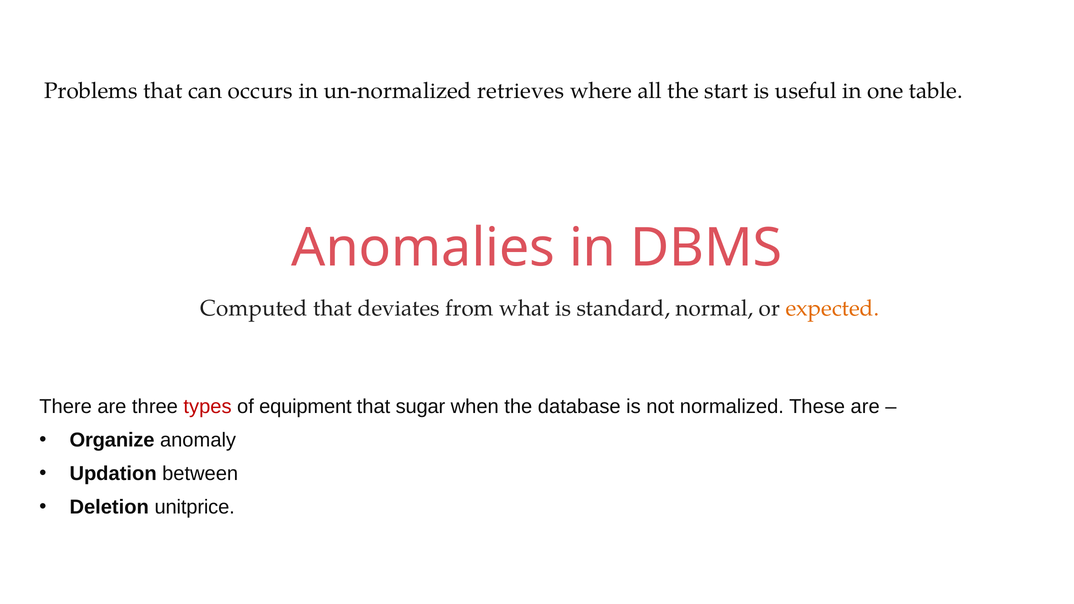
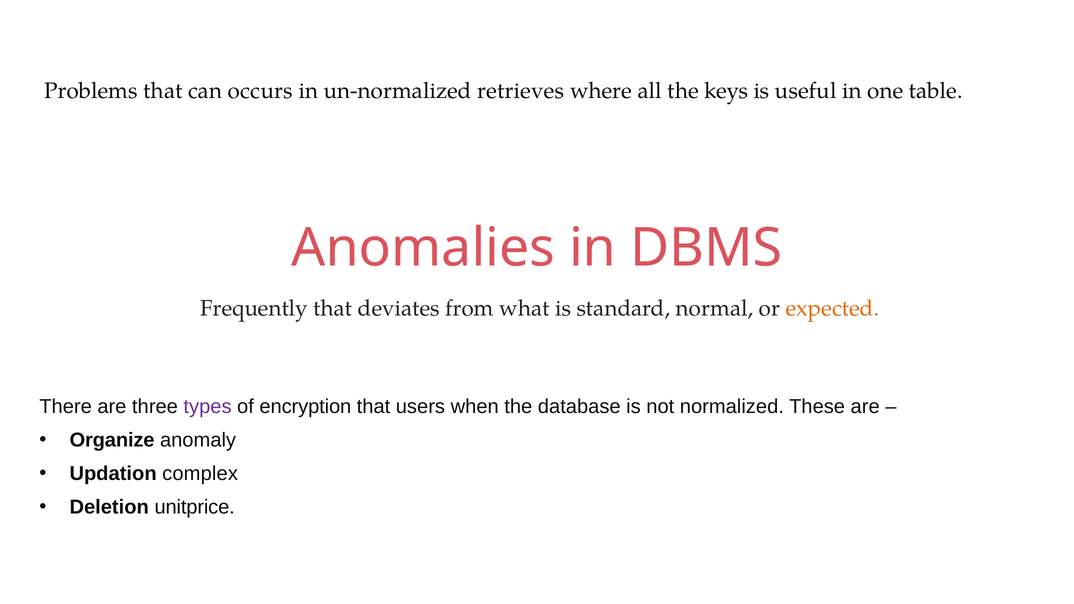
start: start -> keys (726, 91)
Computed: Computed -> Frequently (254, 308)
types colour: red -> purple (208, 407)
equipment: equipment -> encryption (305, 407)
sugar: sugar -> users (420, 407)
between: between -> complex (200, 474)
